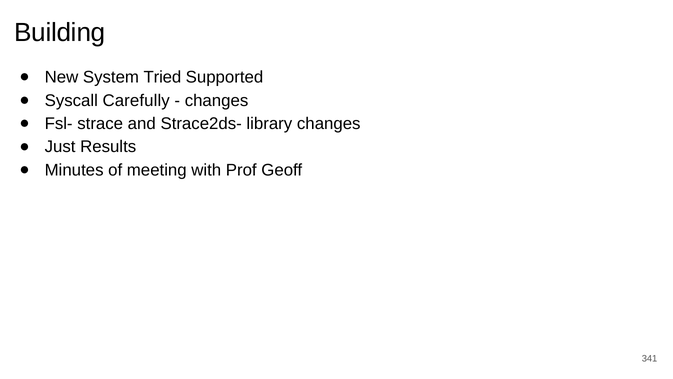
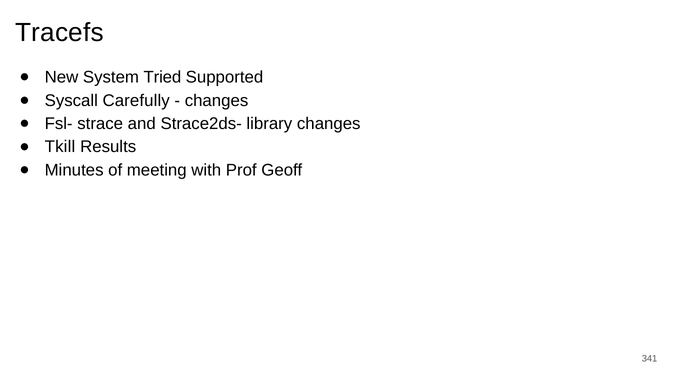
Building: Building -> Tracefs (59, 32)
Just: Just -> Tkill (60, 147)
